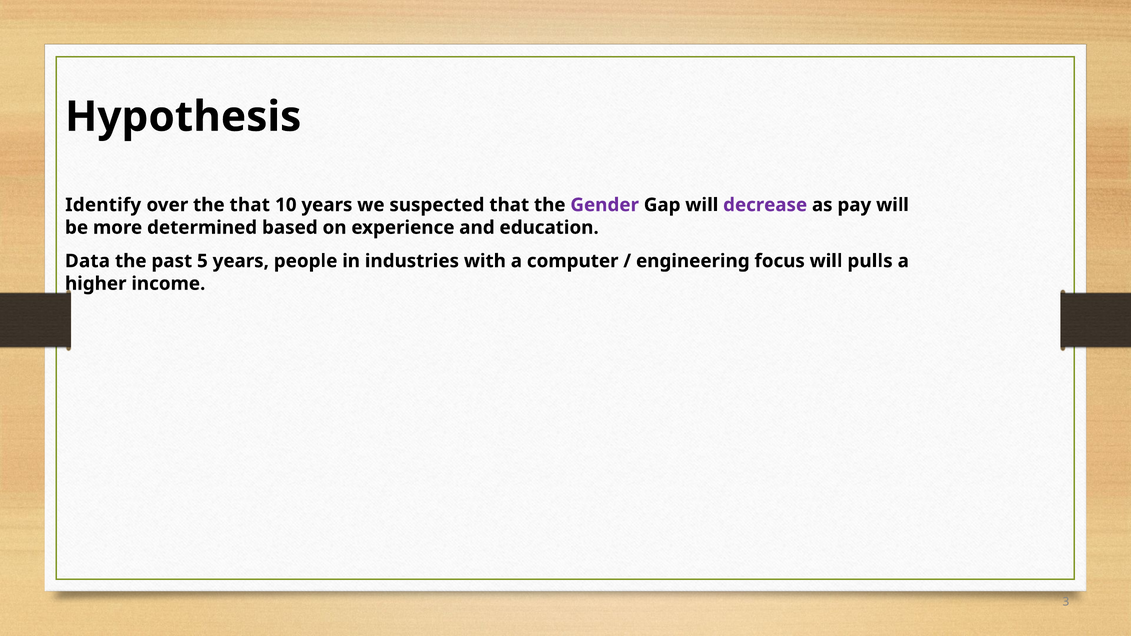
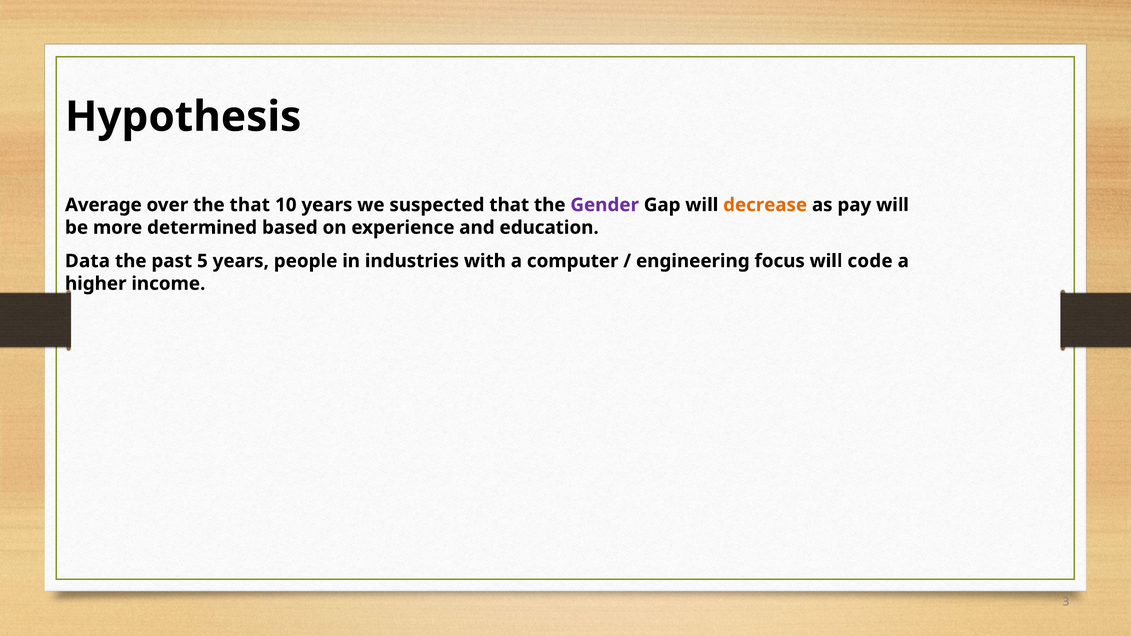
Identify: Identify -> Average (103, 205)
decrease colour: purple -> orange (765, 205)
pulls: pulls -> code (870, 261)
